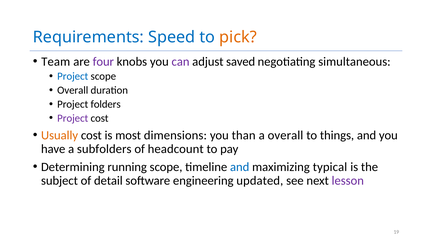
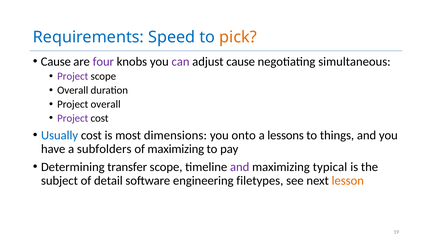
Team: Team -> Cause (56, 62)
adjust saved: saved -> cause (241, 62)
Project colour: blue -> purple (73, 76)
Project folders: folders -> overall (106, 104)
Usually colour: orange -> blue (60, 135)
than: than -> onto (244, 135)
a overall: overall -> lessons (286, 135)
of headcount: headcount -> maximizing (176, 149)
running: running -> transfer (127, 167)
and colour: blue -> purple (240, 167)
updated: updated -> filetypes (260, 181)
lesson colour: purple -> orange (348, 181)
